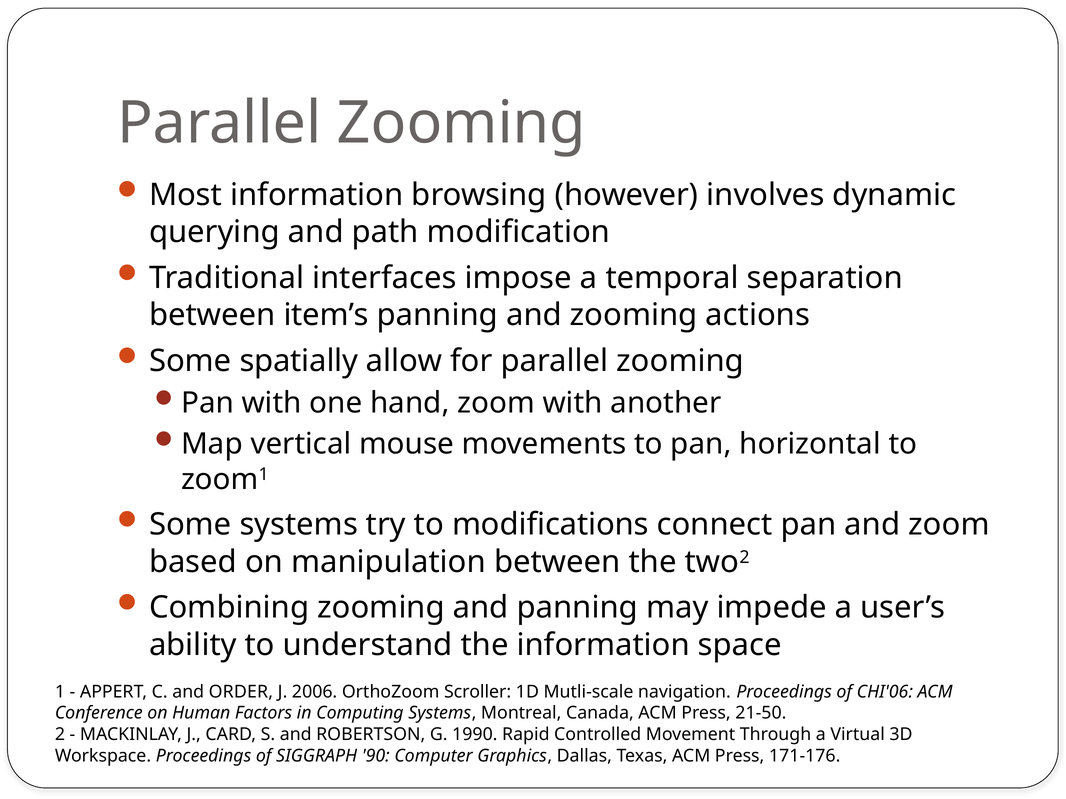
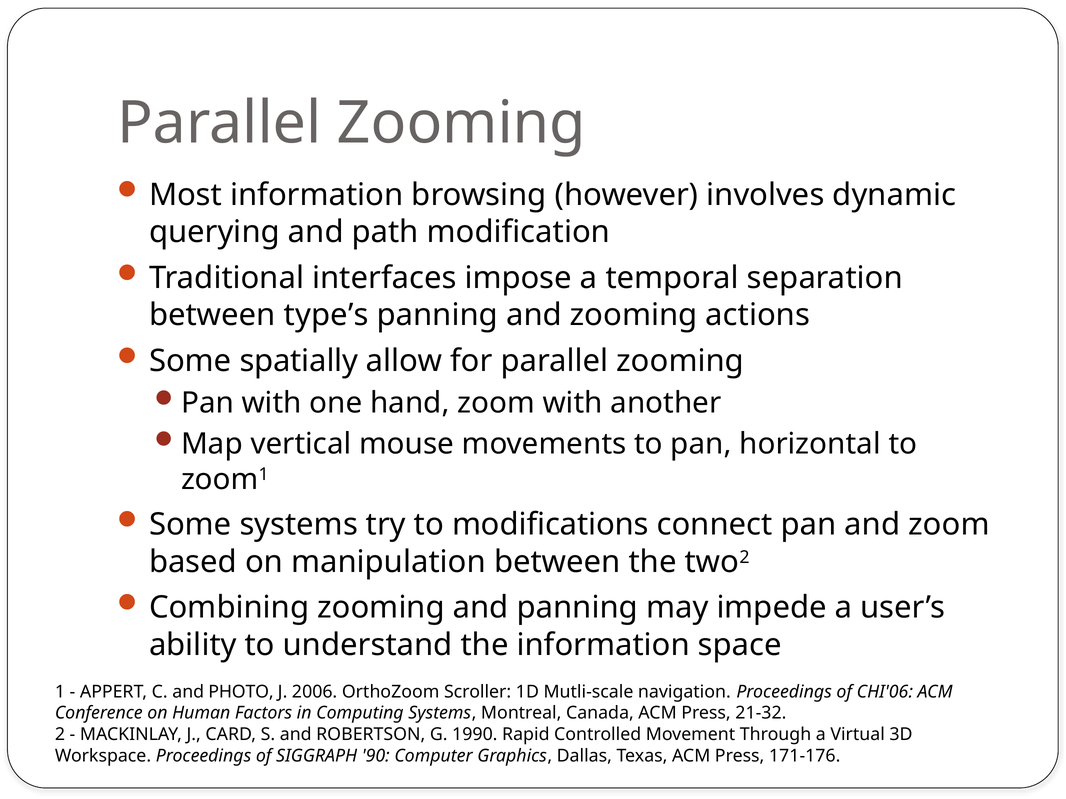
item’s: item’s -> type’s (326, 315)
ORDER: ORDER -> PHOTO (241, 692)
21-50: 21-50 -> 21-32 (761, 714)
